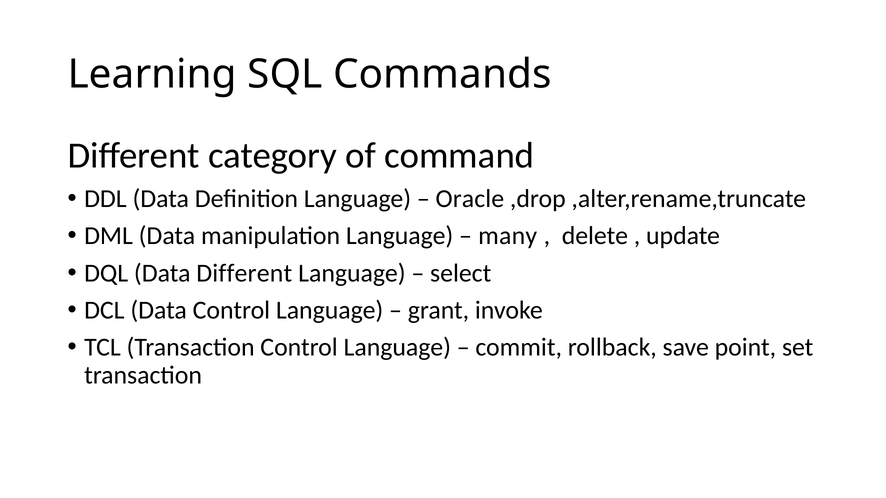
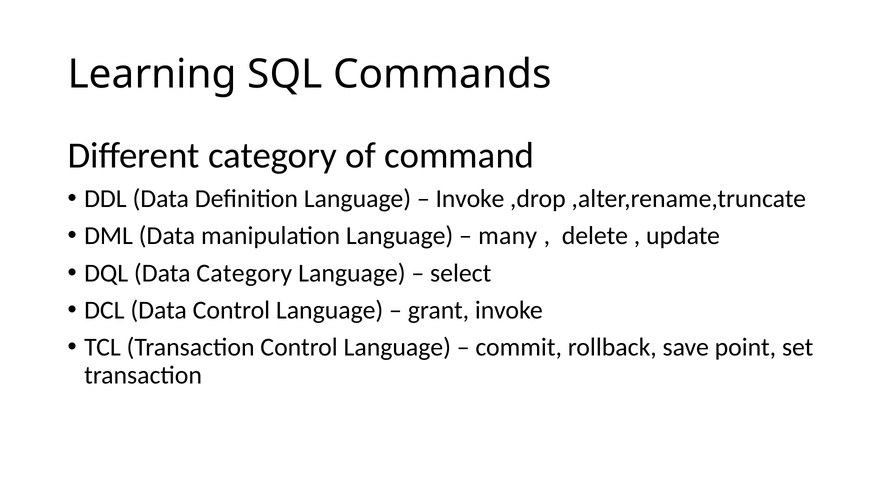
Oracle: Oracle -> Invoke (470, 199)
Data Different: Different -> Category (244, 273)
